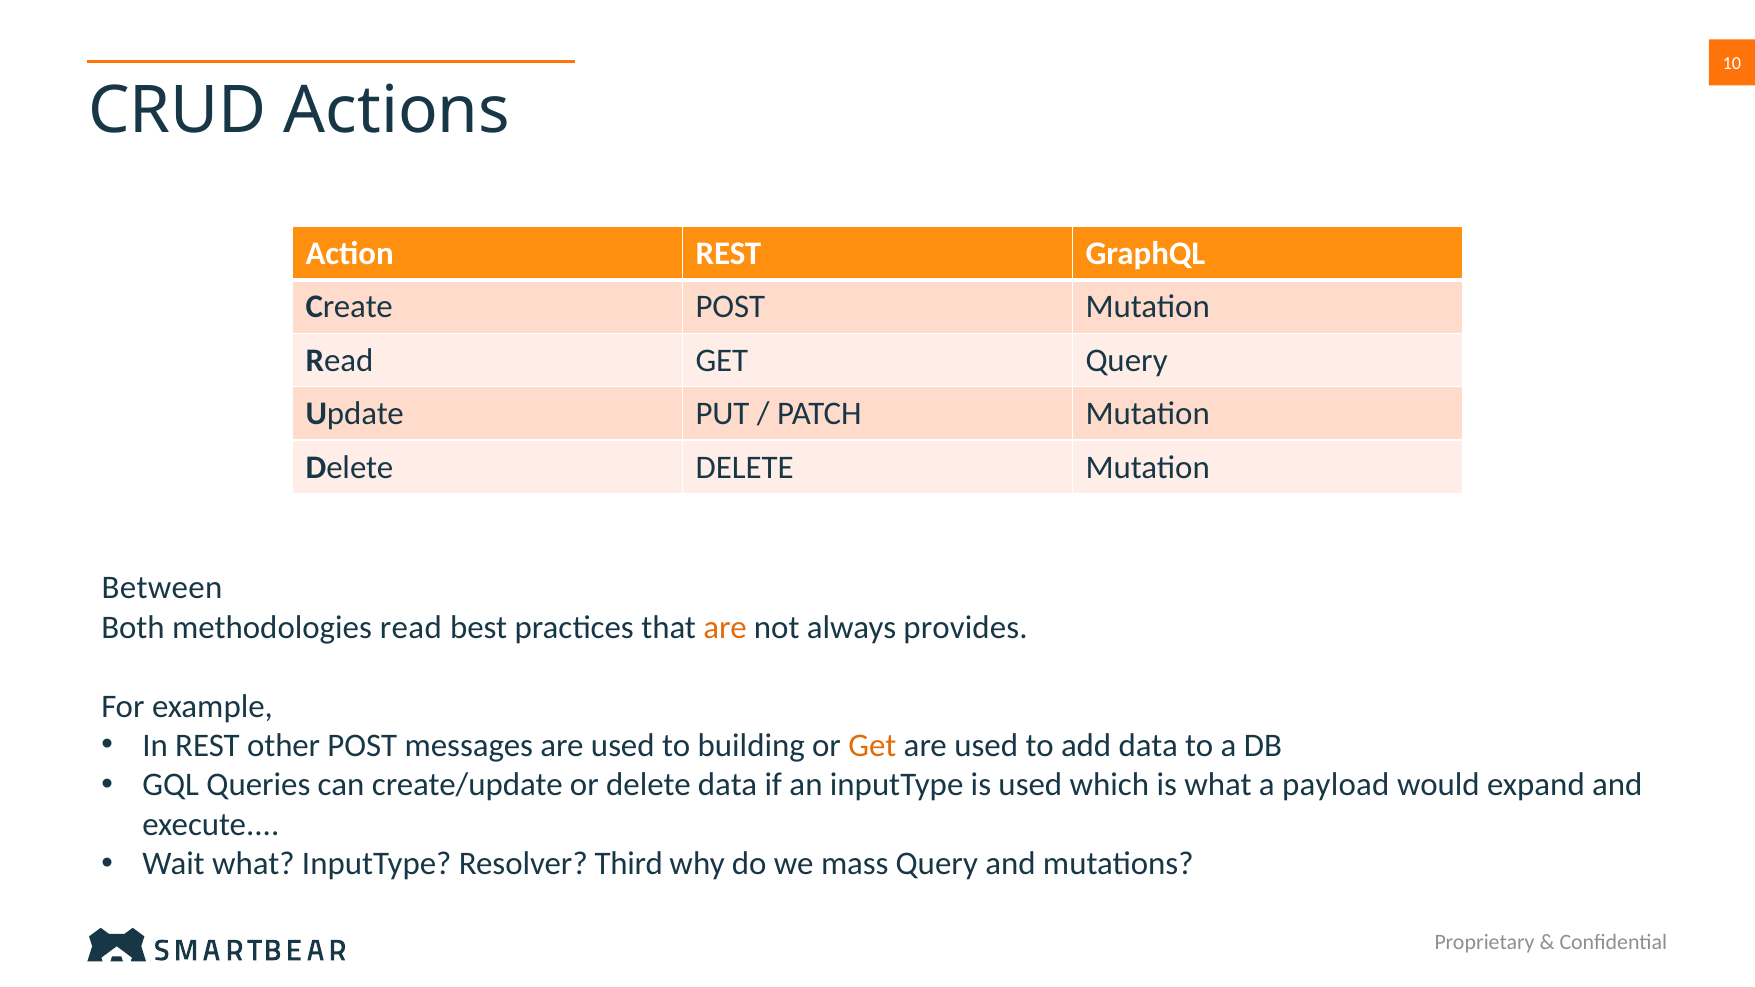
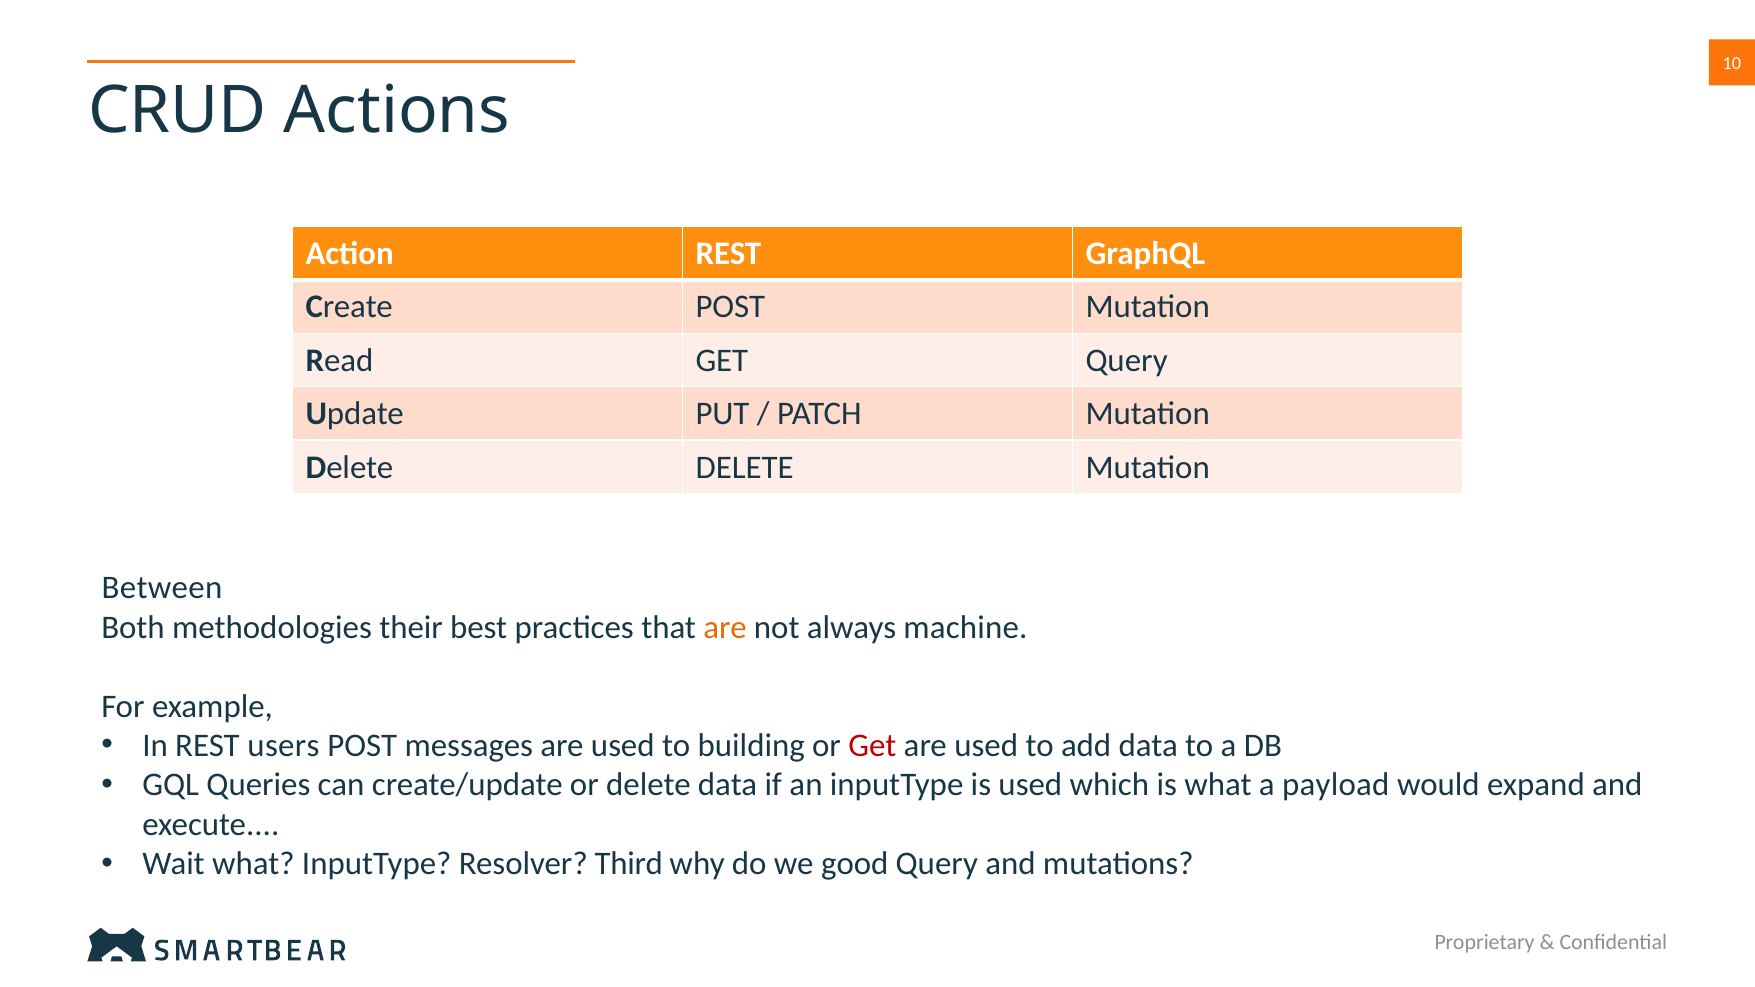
methodologies read: read -> their (411, 627)
provides: provides -> machine (965, 627)
other: other -> users (283, 746)
Get colour: orange -> red (872, 746)
mass: mass -> good (855, 864)
